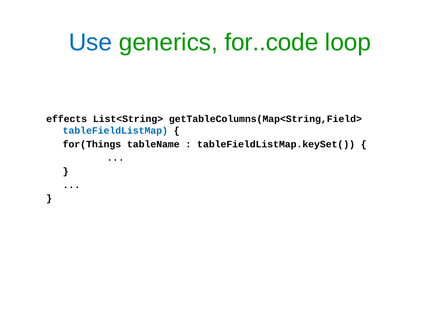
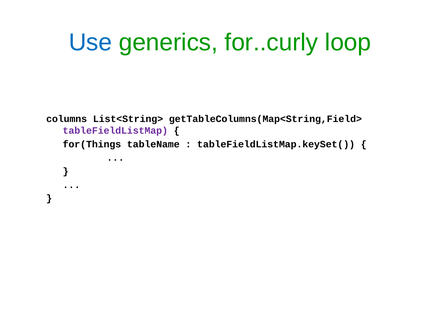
for..code: for..code -> for..curly (271, 42)
effects: effects -> columns (67, 119)
tableFieldListMap colour: blue -> purple (115, 131)
